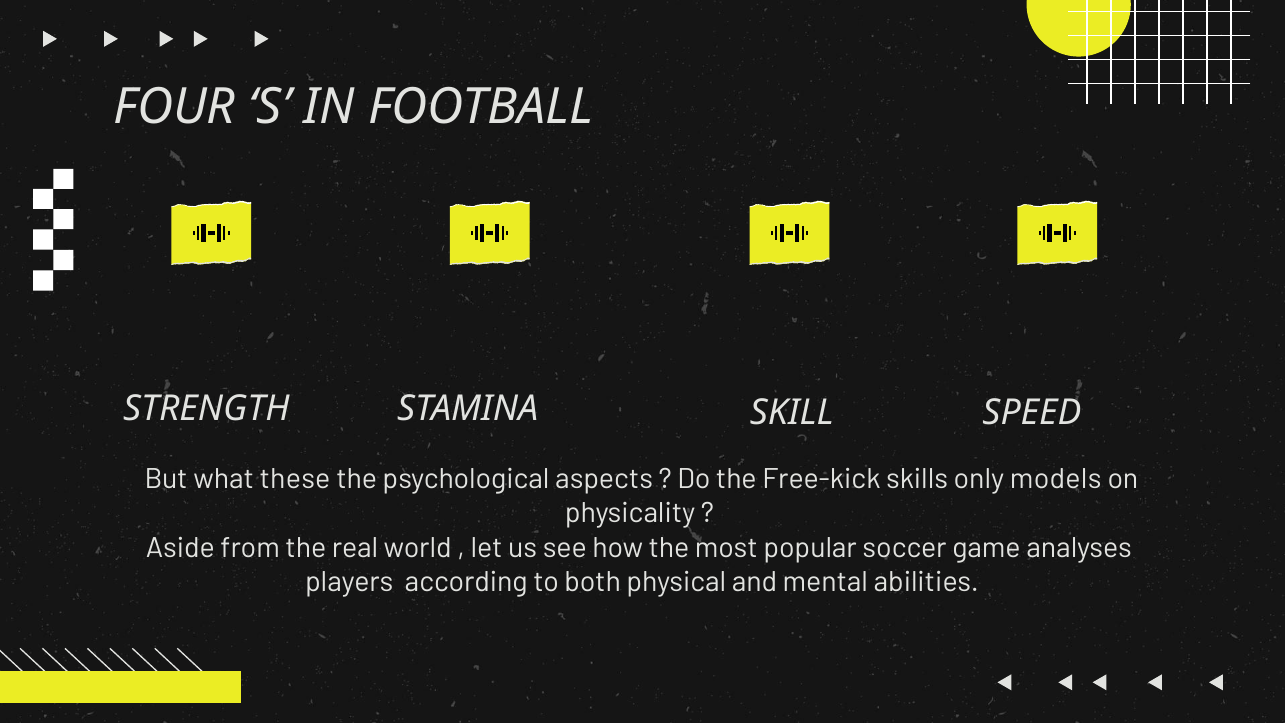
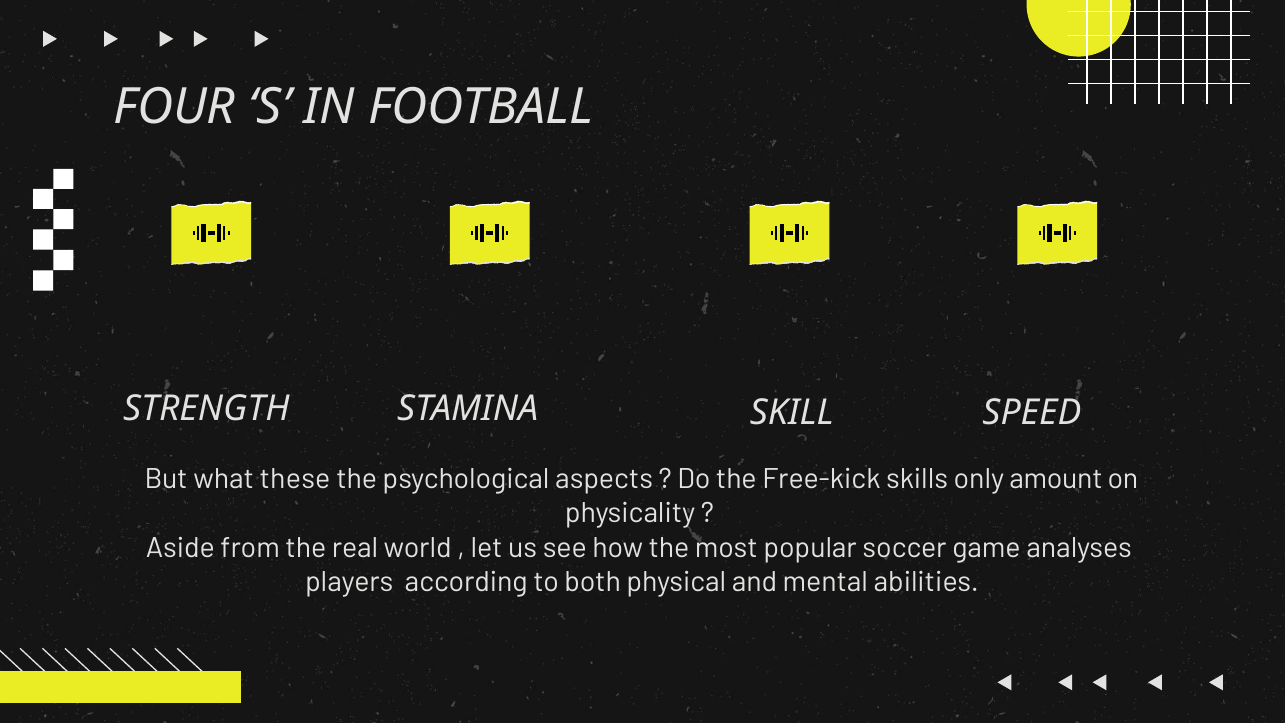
models: models -> amount (1056, 479)
